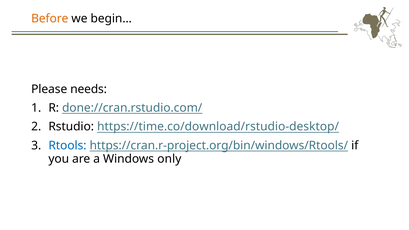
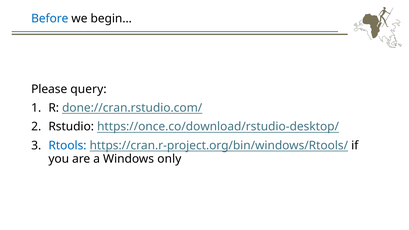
Before colour: orange -> blue (50, 19)
needs: needs -> query (88, 89)
https://time.co/download/rstudio-desktop/: https://time.co/download/rstudio-desktop/ -> https://once.co/download/rstudio-desktop/ (218, 127)
